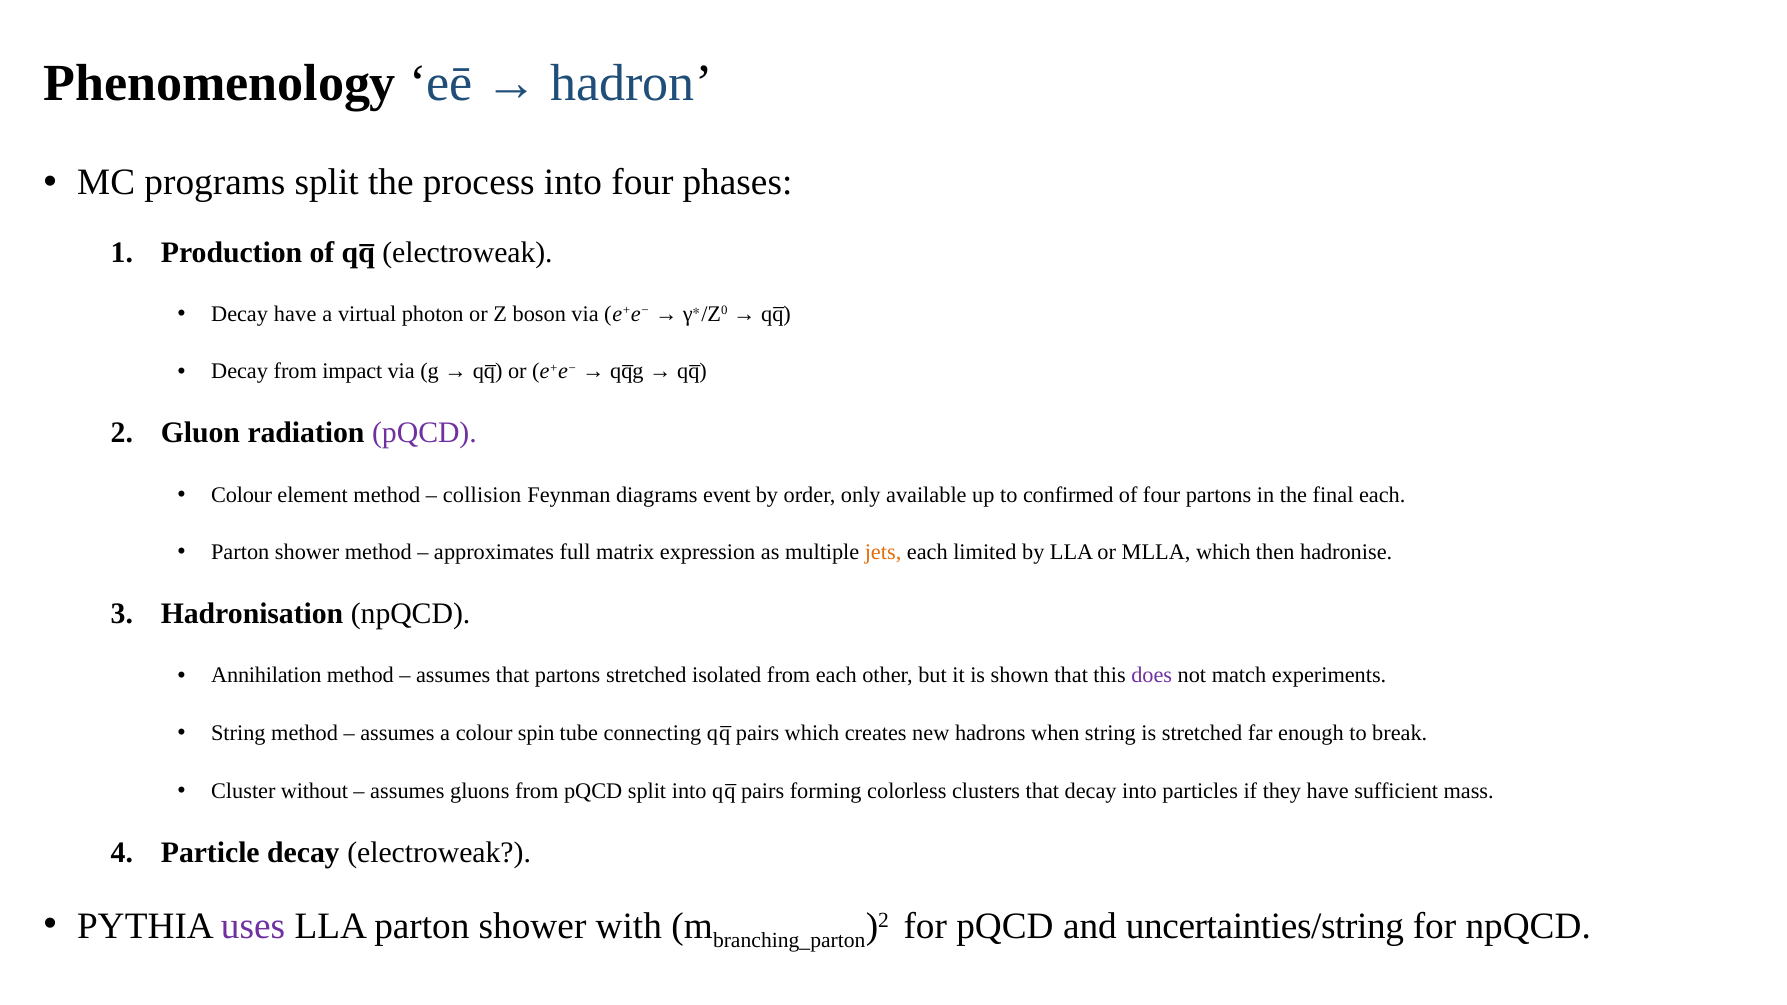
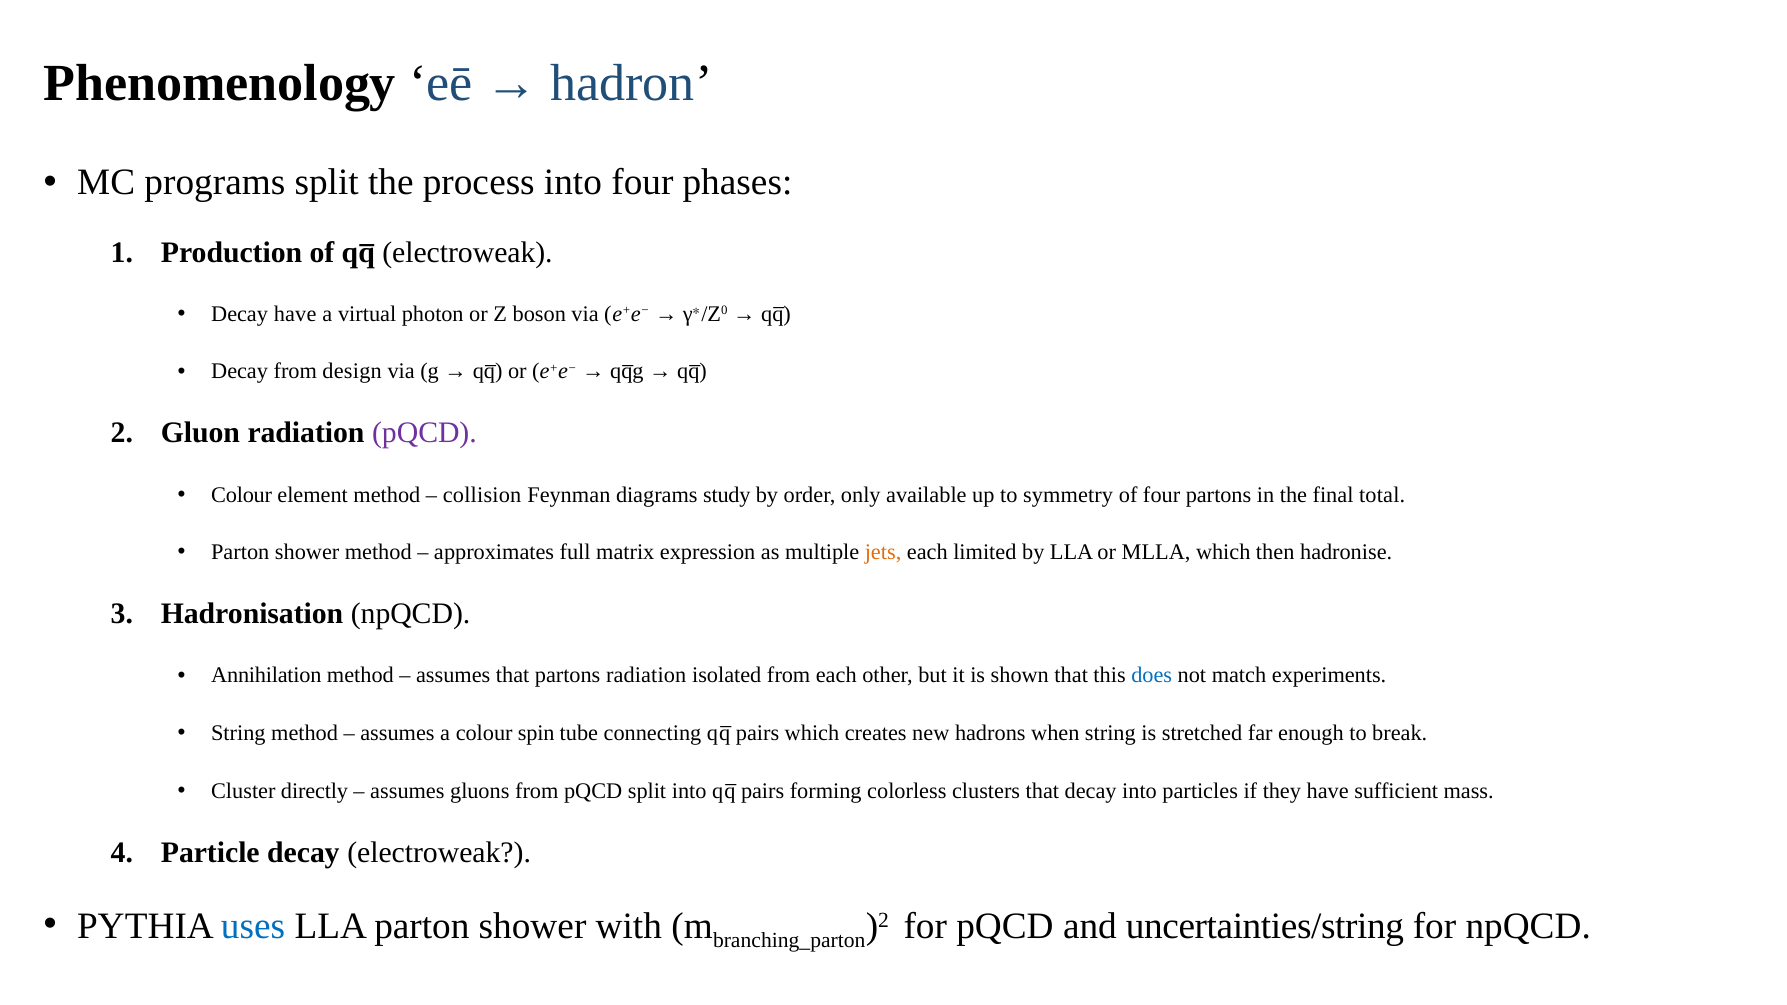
impact: impact -> design (352, 372)
event: event -> study (727, 495)
confirmed: confirmed -> symmetry (1068, 495)
final each: each -> total (1382, 495)
partons stretched: stretched -> radiation (646, 676)
does colour: purple -> blue (1152, 676)
without: without -> directly (315, 791)
uses colour: purple -> blue (253, 927)
